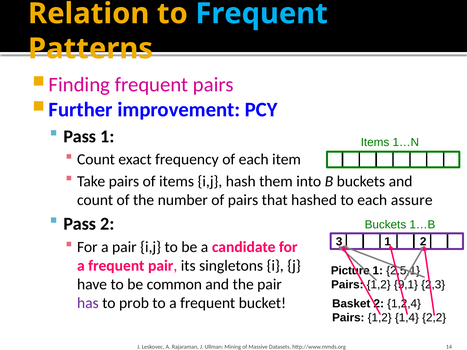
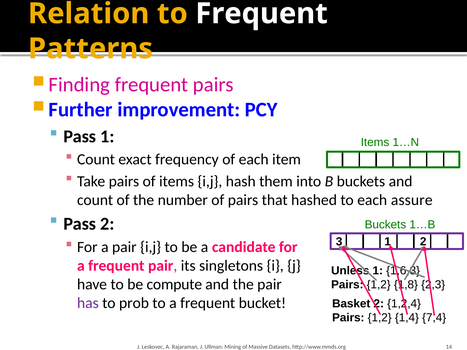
Frequent colour: light blue -> white (262, 14)
Picture: Picture -> Unless (350, 271)
2,5,1: 2,5,1 -> 1,6,3 (403, 271)
common: common -> compute (174, 285)
9,1: 9,1 -> 1,8 (406, 285)
2,2: 2,2 -> 7,4 (434, 318)
